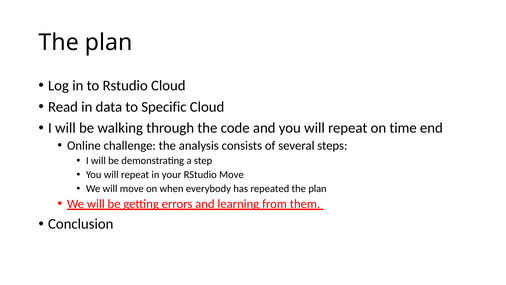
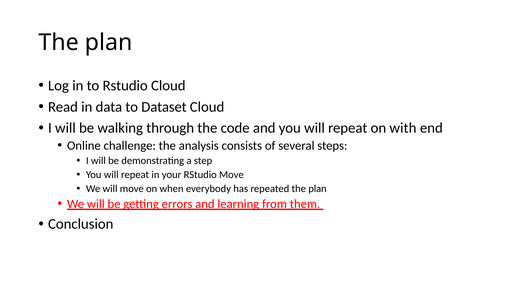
Specific: Specific -> Dataset (164, 107)
time: time -> with (403, 128)
